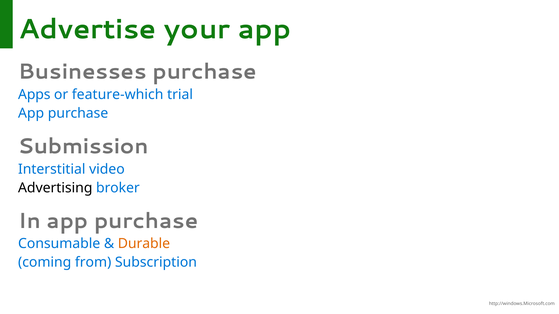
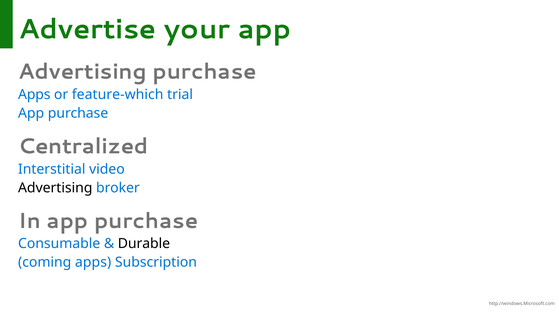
Businesses: Businesses -> Advertising (82, 72)
Submission: Submission -> Centralized (83, 147)
Durable colour: orange -> black (144, 244)
coming from: from -> apps (93, 263)
